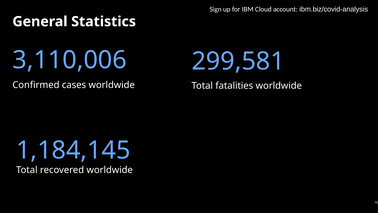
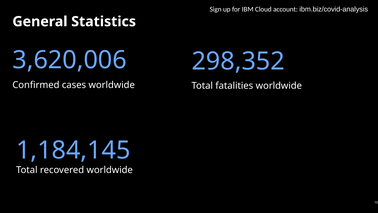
3,110,006: 3,110,006 -> 3,620,006 (70, 60)
299,581: 299,581 -> 298,352 (238, 61)
